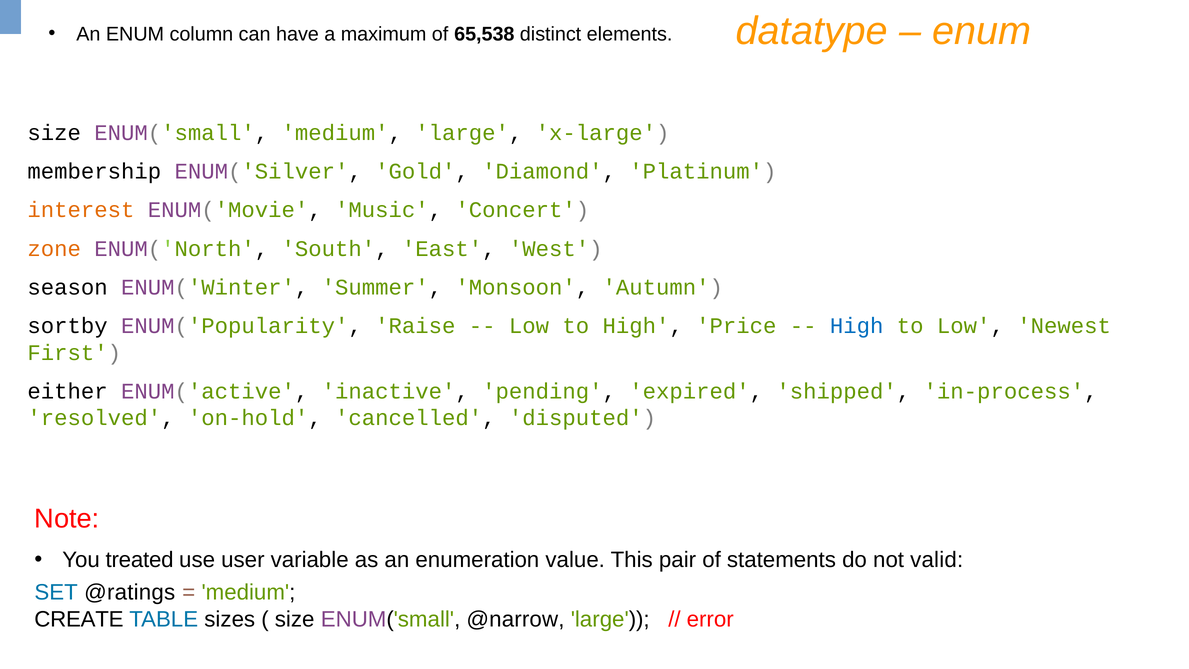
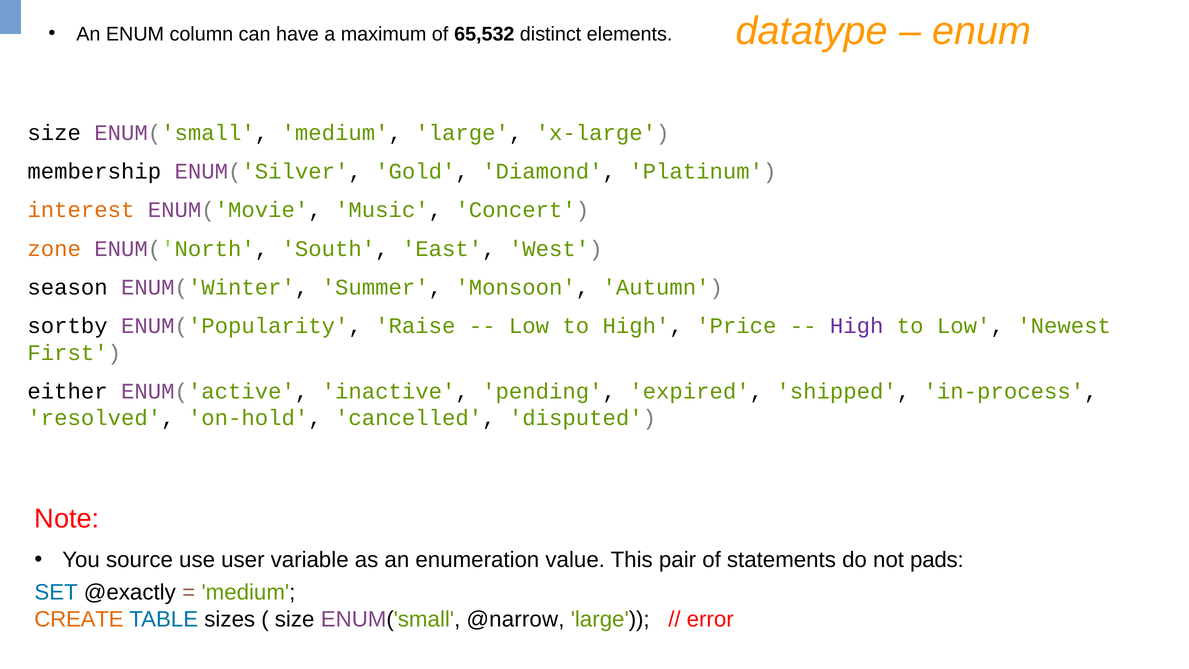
65,538: 65,538 -> 65,532 (484, 34)
High colour: blue -> purple (857, 326)
treated: treated -> source (139, 560)
valid: valid -> pads (937, 560)
@ratings: @ratings -> @exactly (130, 592)
CREATE colour: black -> orange (79, 619)
